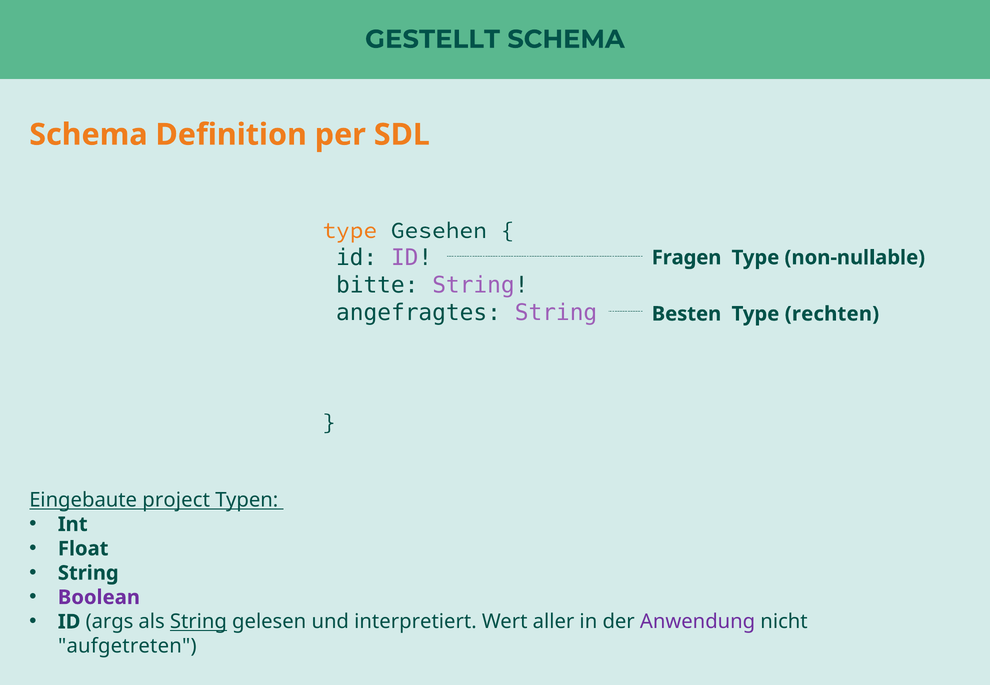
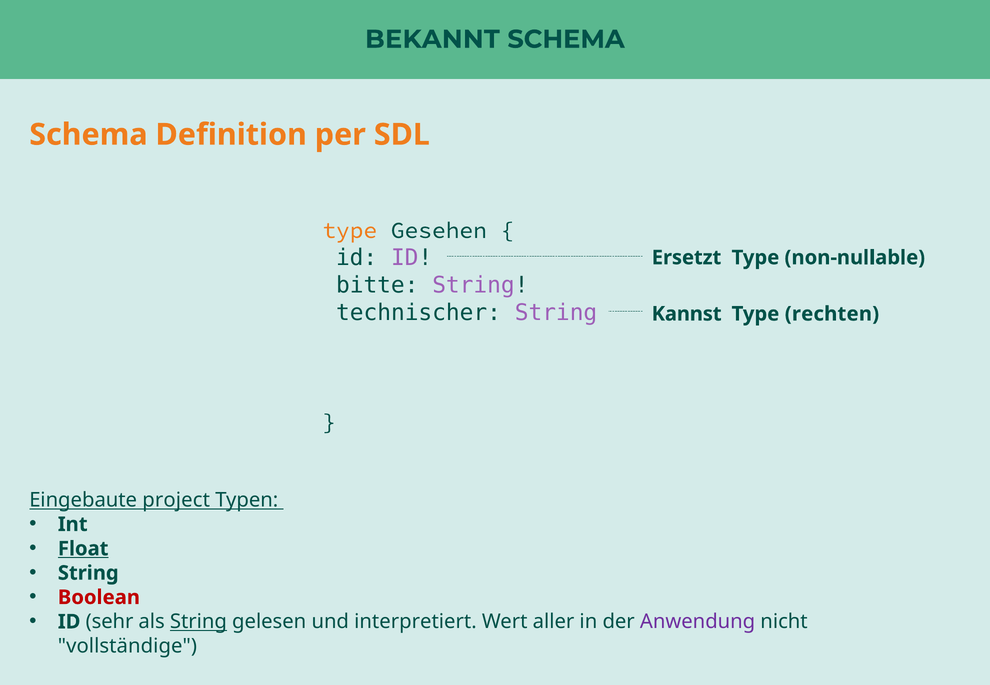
GESTELLT: GESTELLT -> BEKANNT (432, 39)
Fragen: Fragen -> Ersetzt (687, 258)
angefragtes: angefragtes -> technischer (418, 313)
Besten: Besten -> Kannst (687, 314)
Float underline: none -> present (83, 549)
Boolean colour: purple -> red (99, 598)
args: args -> sehr (110, 622)
aufgetreten: aufgetreten -> vollständige (127, 646)
